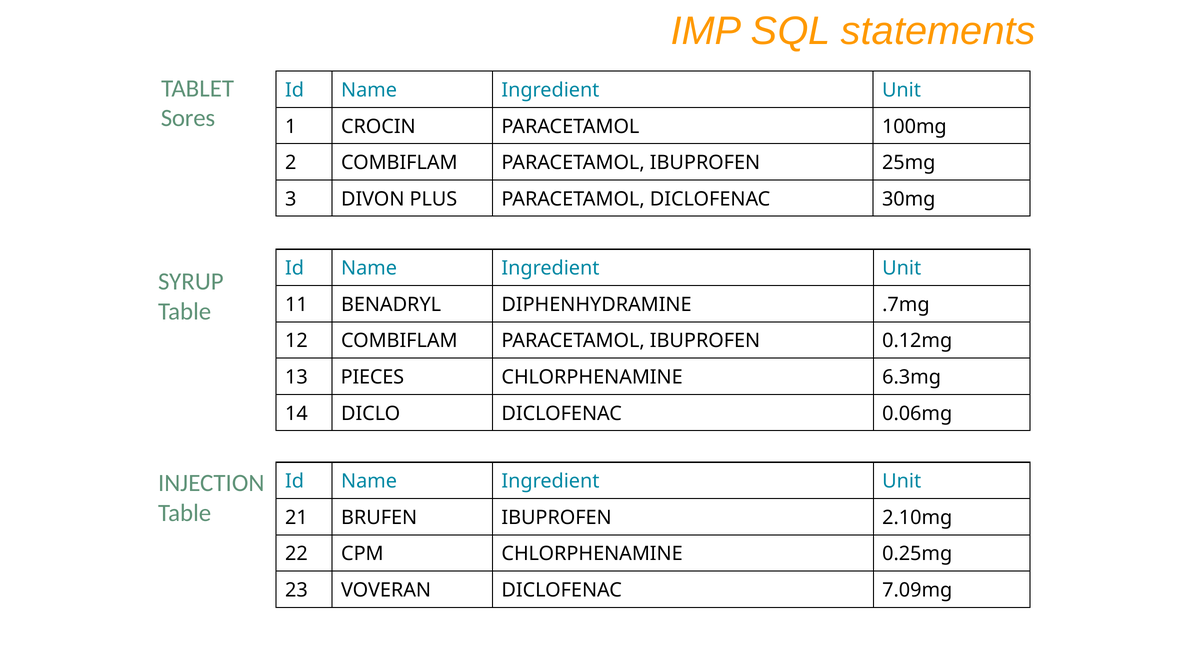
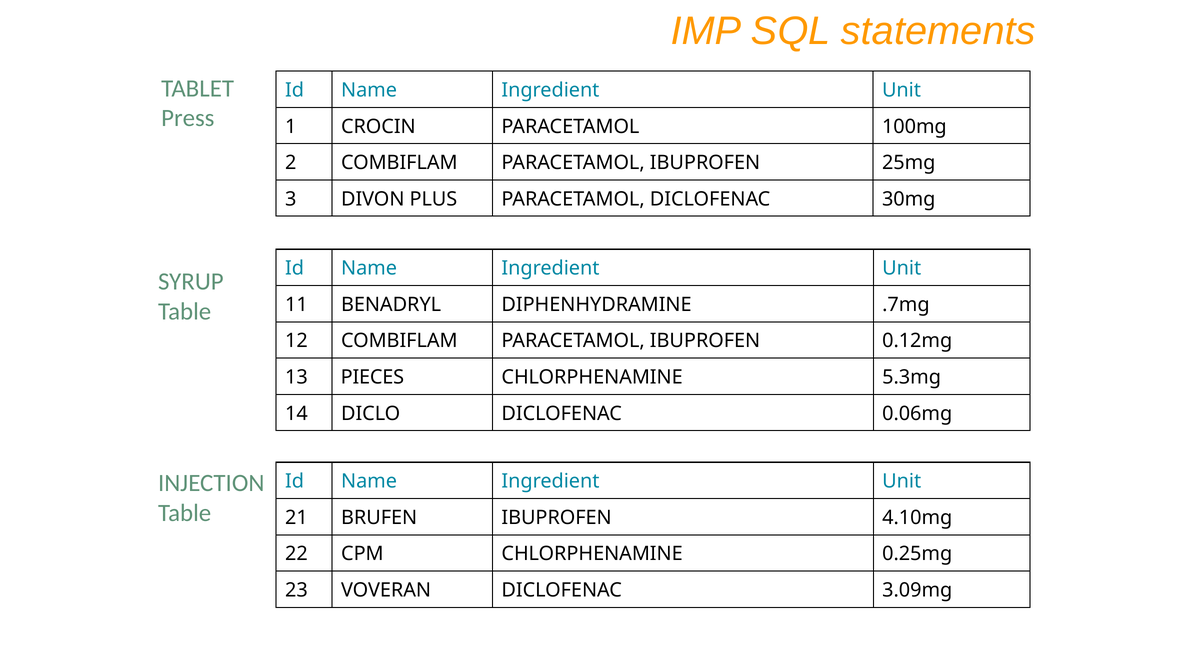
Sores: Sores -> Press (188, 118)
6.3mg: 6.3mg -> 5.3mg (912, 378)
2.10mg: 2.10mg -> 4.10mg (917, 518)
7.09mg: 7.09mg -> 3.09mg (917, 591)
